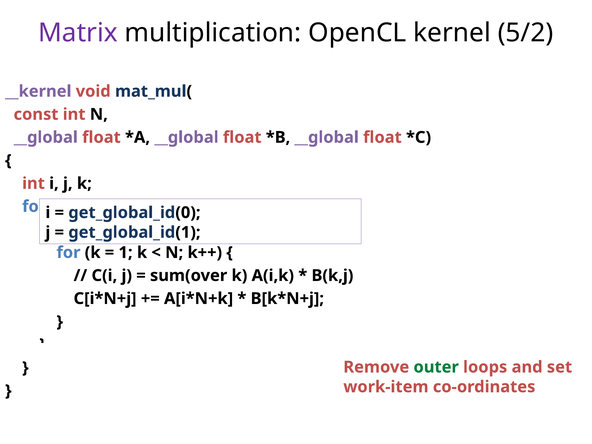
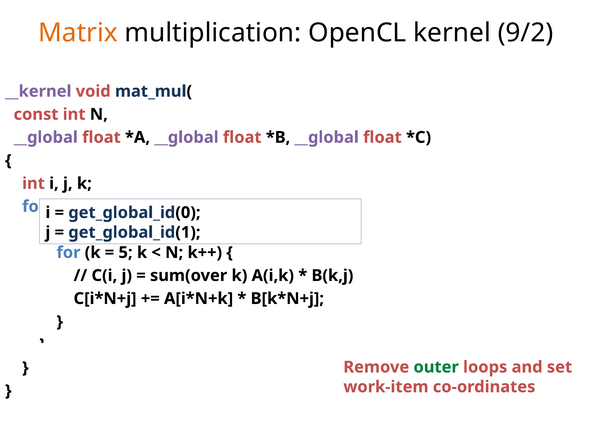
Matrix colour: purple -> orange (78, 33)
5/2: 5/2 -> 9/2 (526, 33)
1: 1 -> 5 (126, 253)
